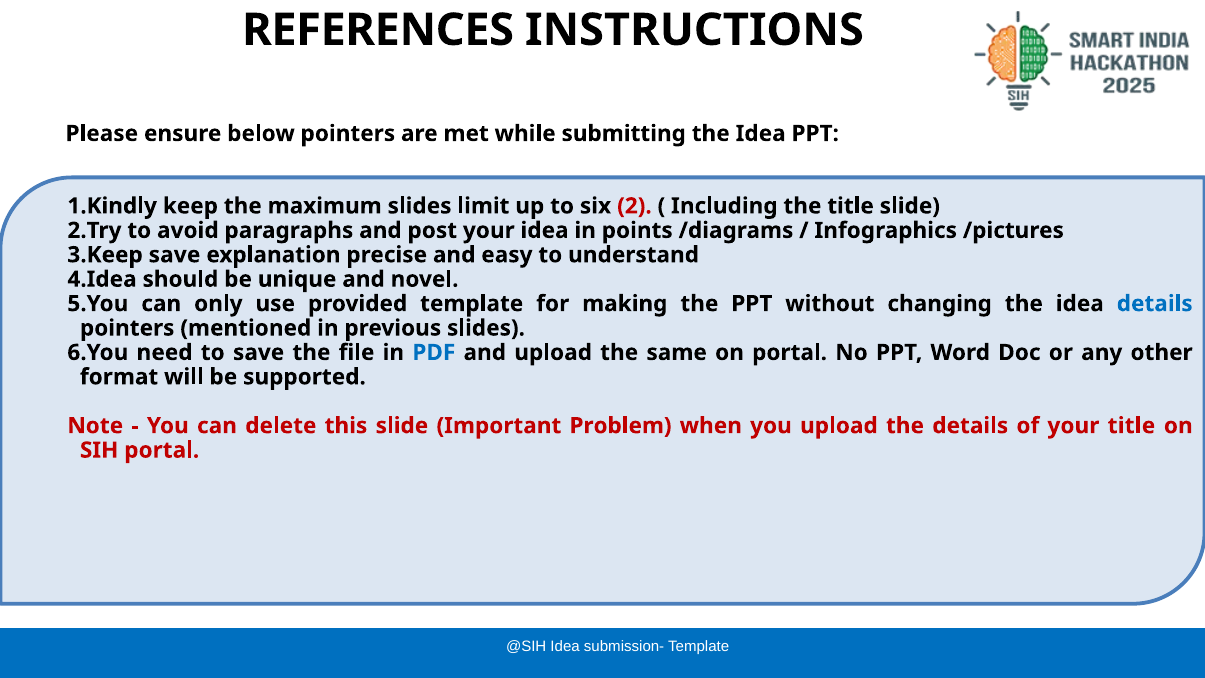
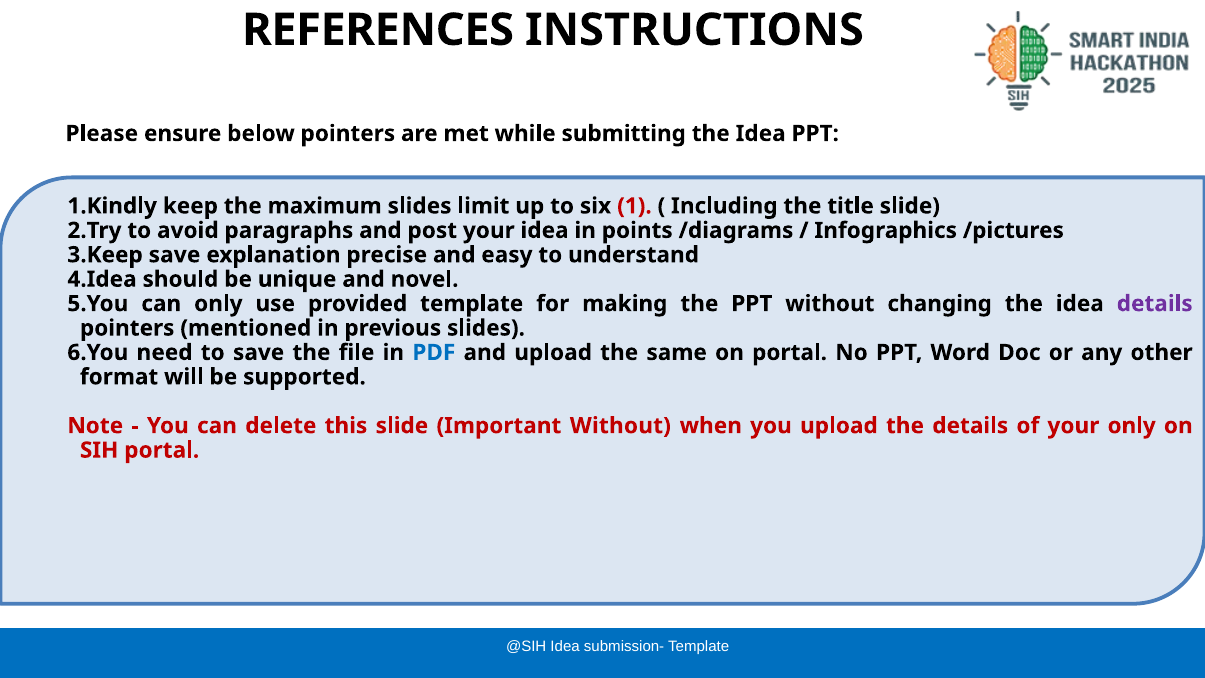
2: 2 -> 1 (634, 206)
details colour: blue -> purple (1155, 304)
Important Problem: Problem -> Without (620, 426)
your title: title -> only (1132, 426)
